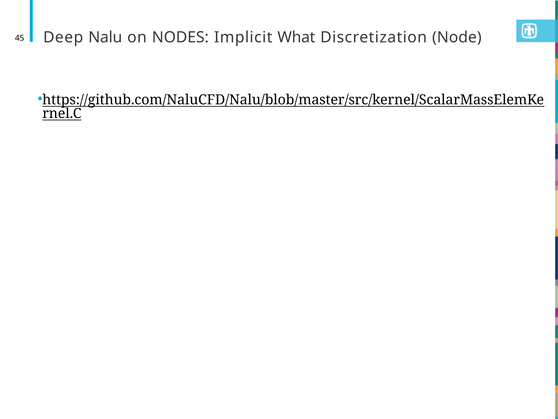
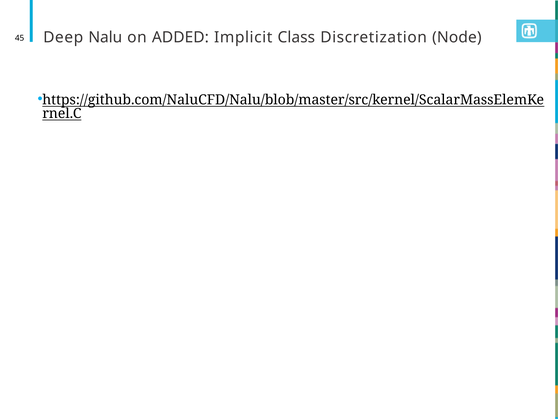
NODES: NODES -> ADDED (180, 37)
What: What -> Class (296, 37)
